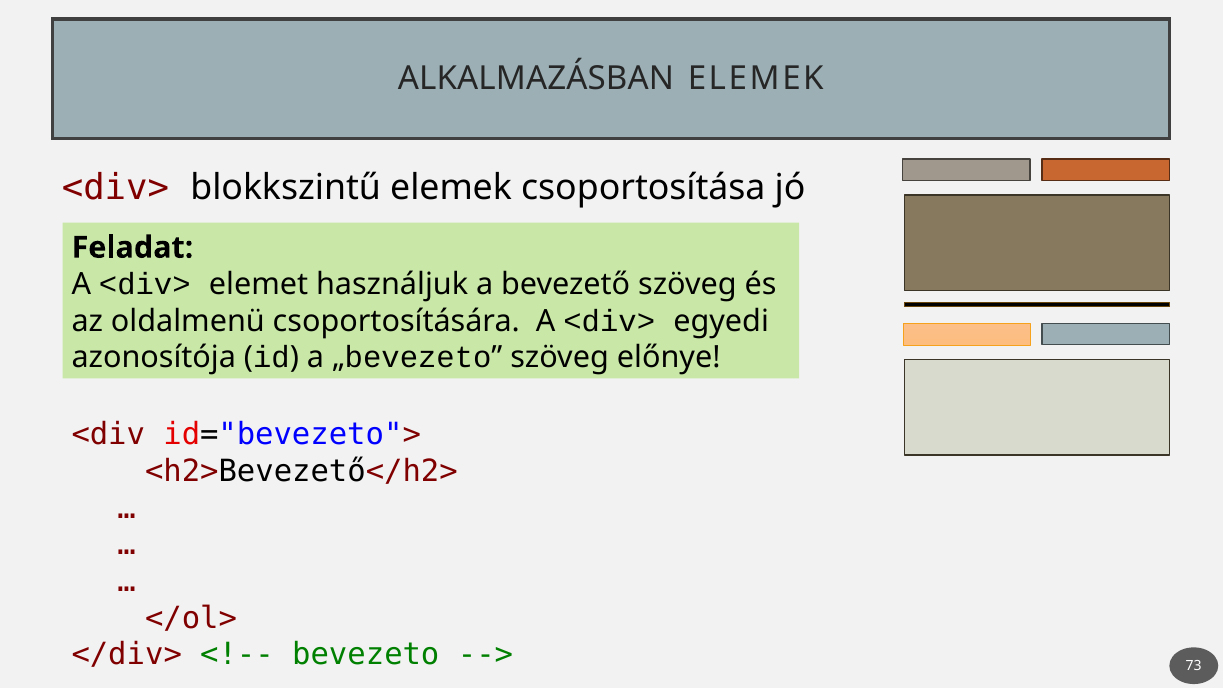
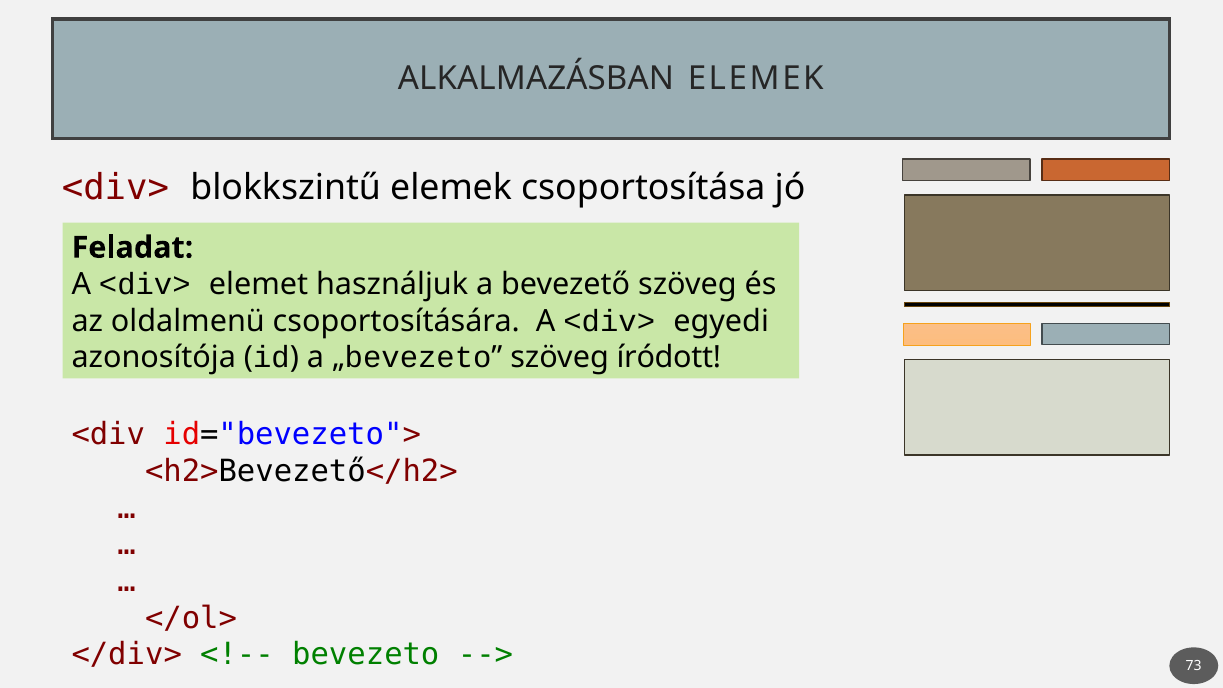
előnye: előnye -> íródott (669, 358)
